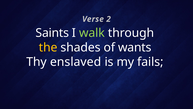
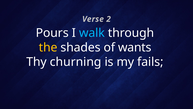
Saints: Saints -> Pours (52, 33)
walk colour: light green -> light blue (92, 33)
enslaved: enslaved -> churning (76, 62)
